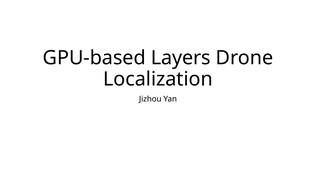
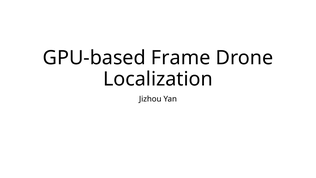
Layers: Layers -> Frame (181, 58)
